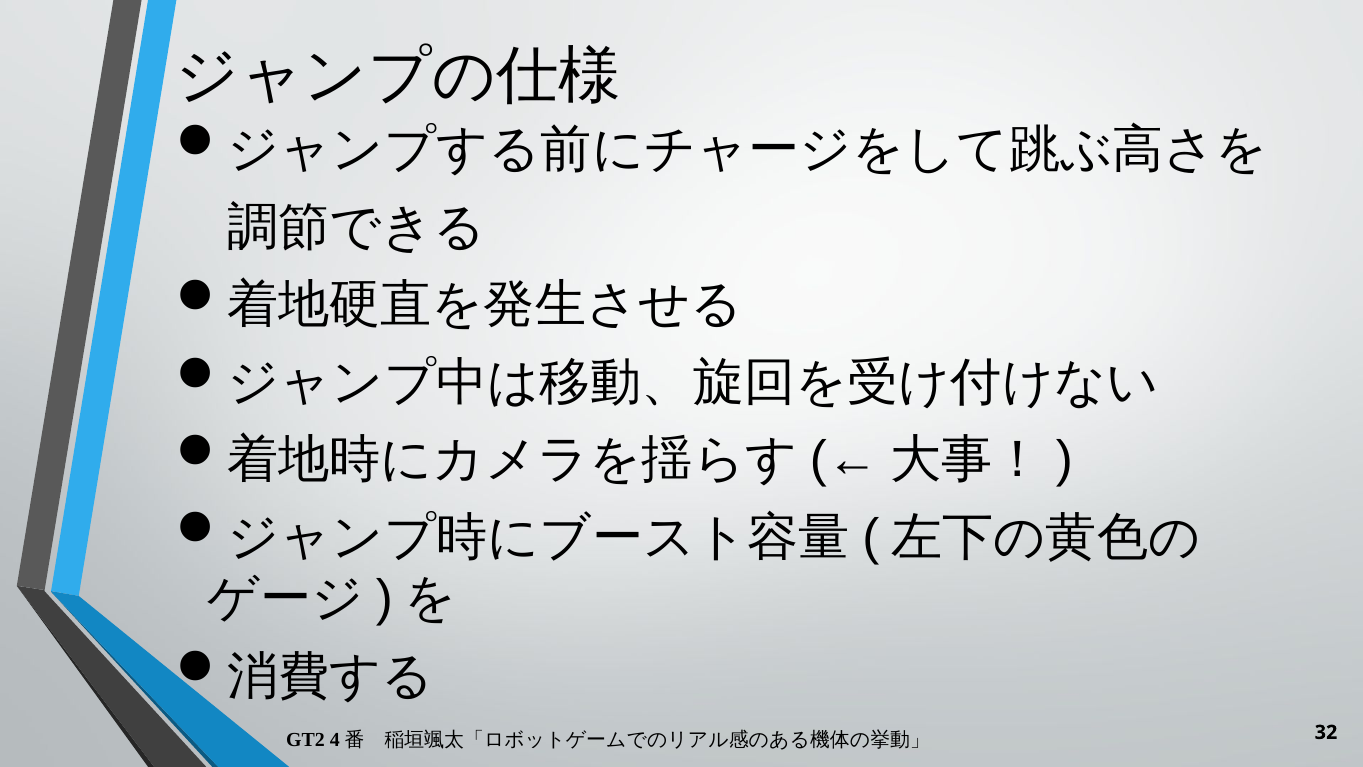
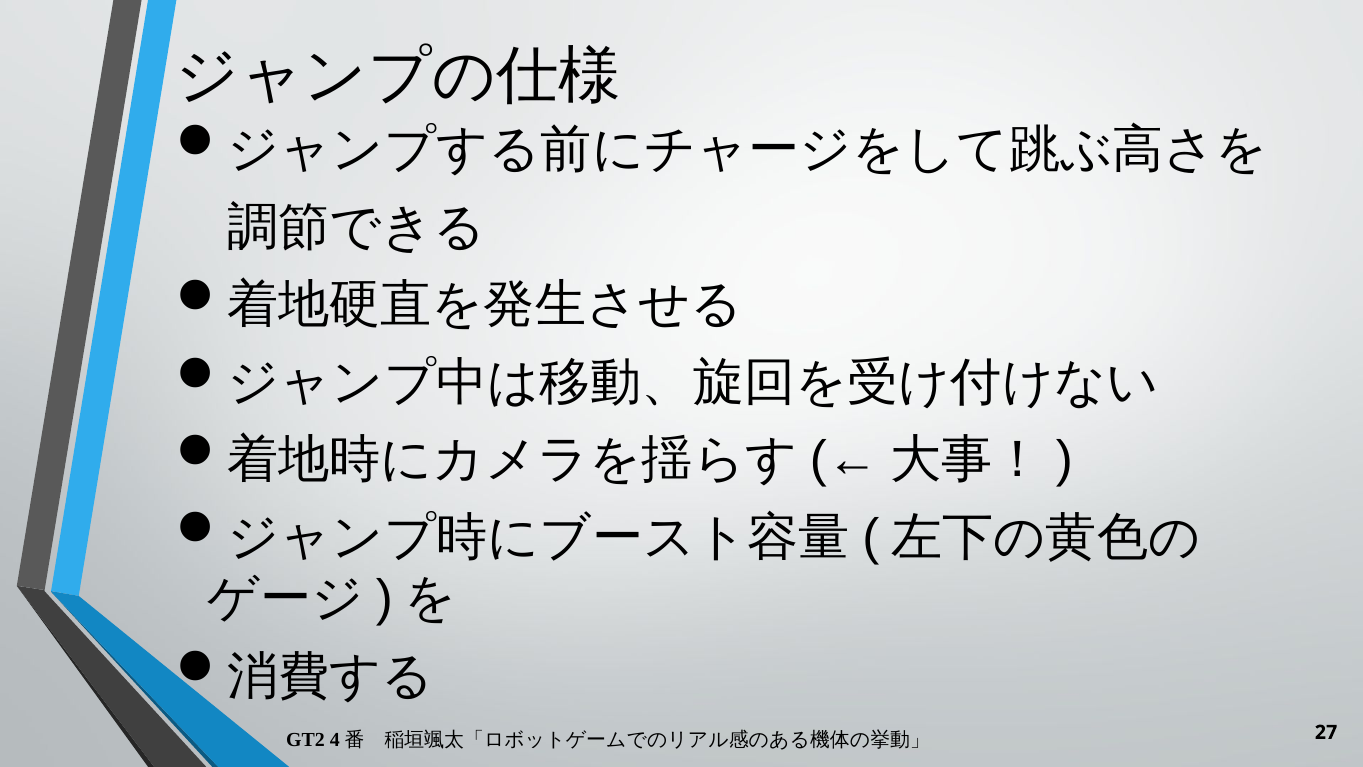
32: 32 -> 27 (1326, 732)
